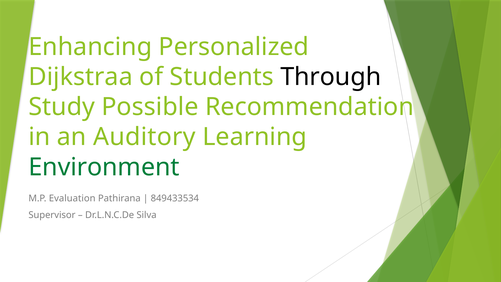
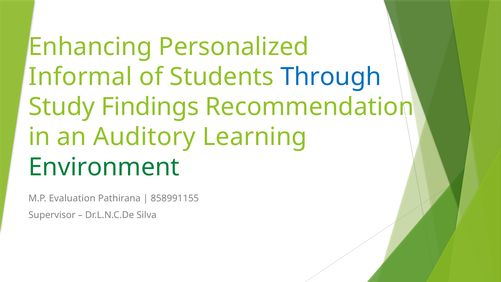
Dijkstraa: Dijkstraa -> Informal (81, 77)
Through colour: black -> blue (331, 77)
Possible: Possible -> Findings (150, 107)
849433534: 849433534 -> 858991155 (175, 198)
